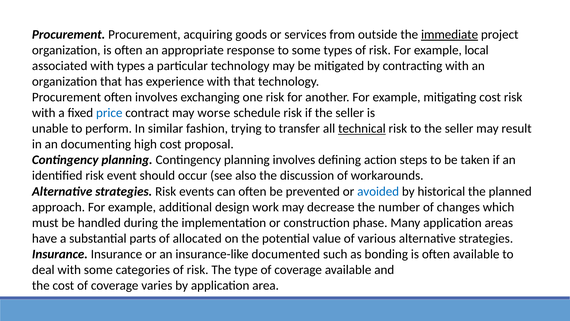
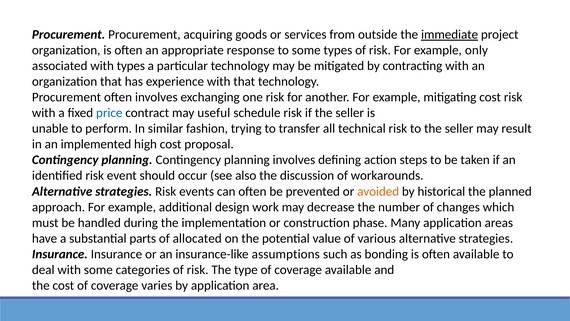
local: local -> only (476, 50)
worse: worse -> useful (214, 113)
technical underline: present -> none (362, 128)
documenting: documenting -> implemented (96, 144)
avoided colour: blue -> orange (378, 191)
documented: documented -> assumptions (286, 254)
